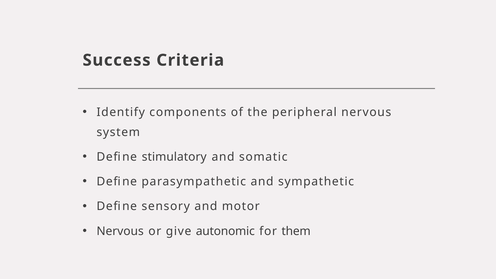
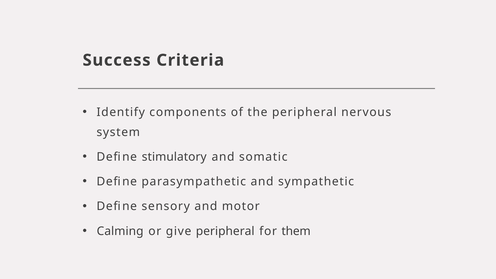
Nervous: Nervous -> Calming (120, 231)
give autonomic: autonomic -> peripheral (225, 231)
